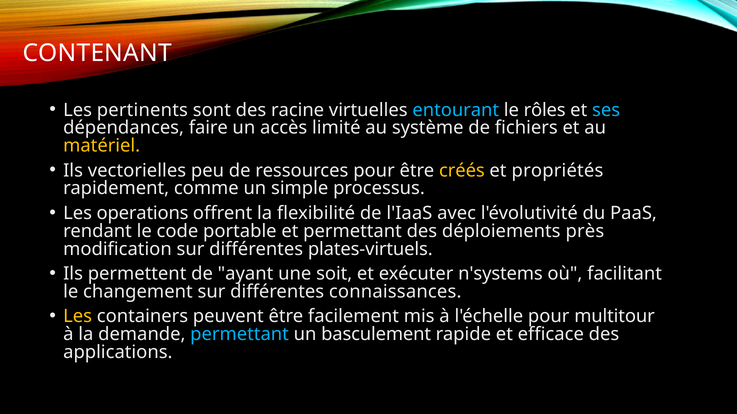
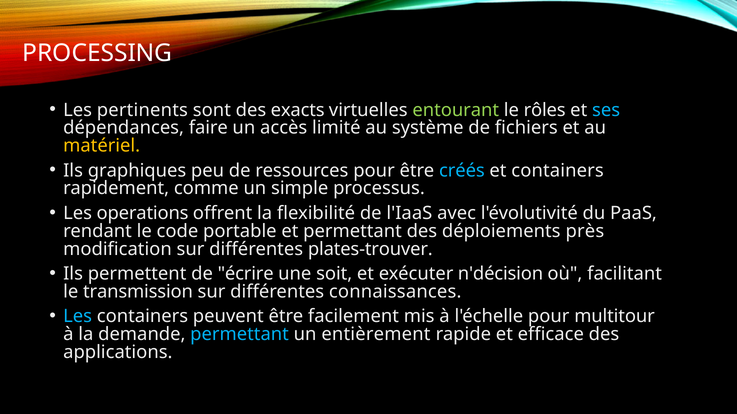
CONTENANT: CONTENANT -> PROCESSING (97, 53)
racine: racine -> exacts (298, 110)
entourant colour: light blue -> light green (456, 110)
vectorielles: vectorielles -> graphiques (137, 171)
créés colour: yellow -> light blue (462, 171)
et propriétés: propriétés -> containers (558, 171)
plates-virtuels: plates-virtuels -> plates-trouver (370, 249)
ayant: ayant -> écrire (246, 274)
n'systems: n'systems -> n'décision (500, 274)
changement: changement -> transmission (138, 292)
Les colour: yellow -> light blue (78, 317)
basculement: basculement -> entièrement (376, 335)
